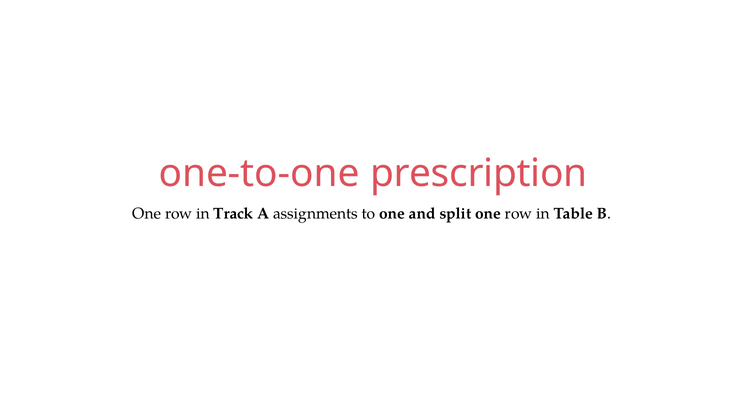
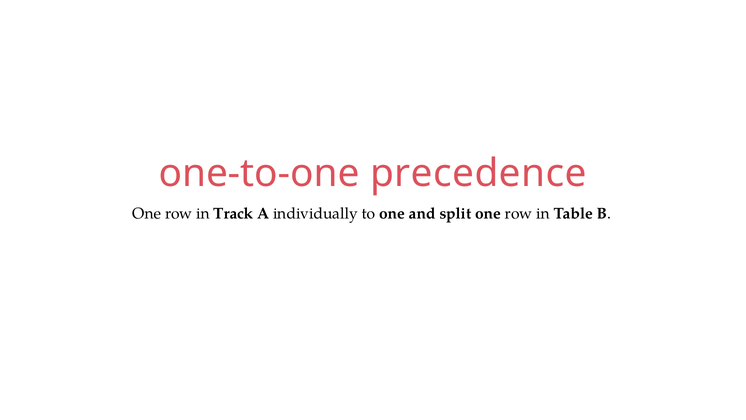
prescription: prescription -> precedence (478, 173)
assignments: assignments -> individually (315, 214)
